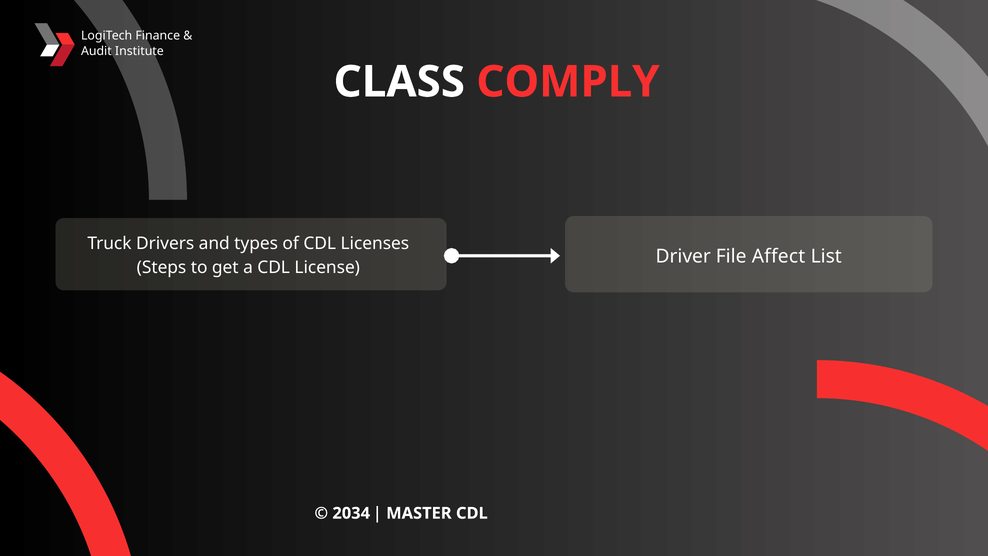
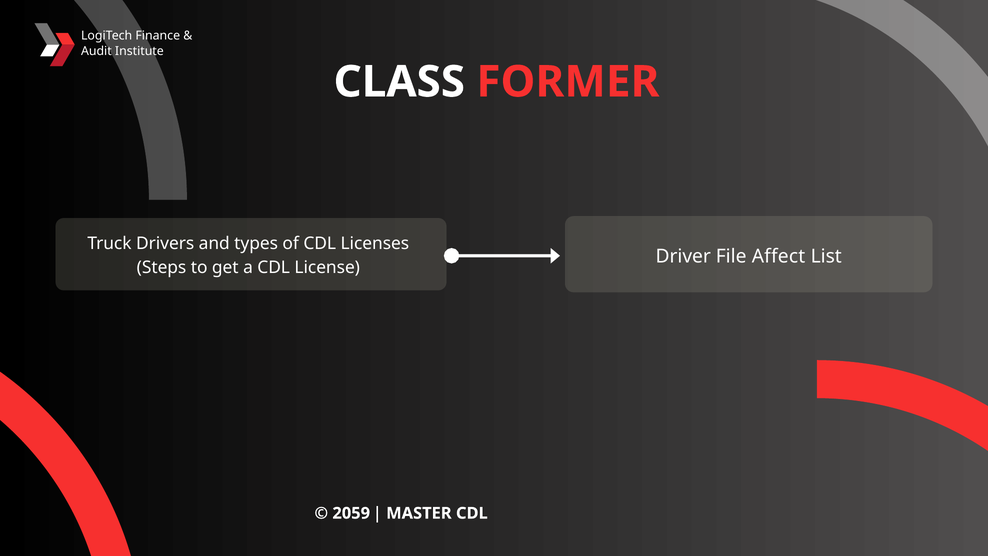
COMPLY: COMPLY -> FORMER (568, 82)
2034: 2034 -> 2059 (351, 513)
